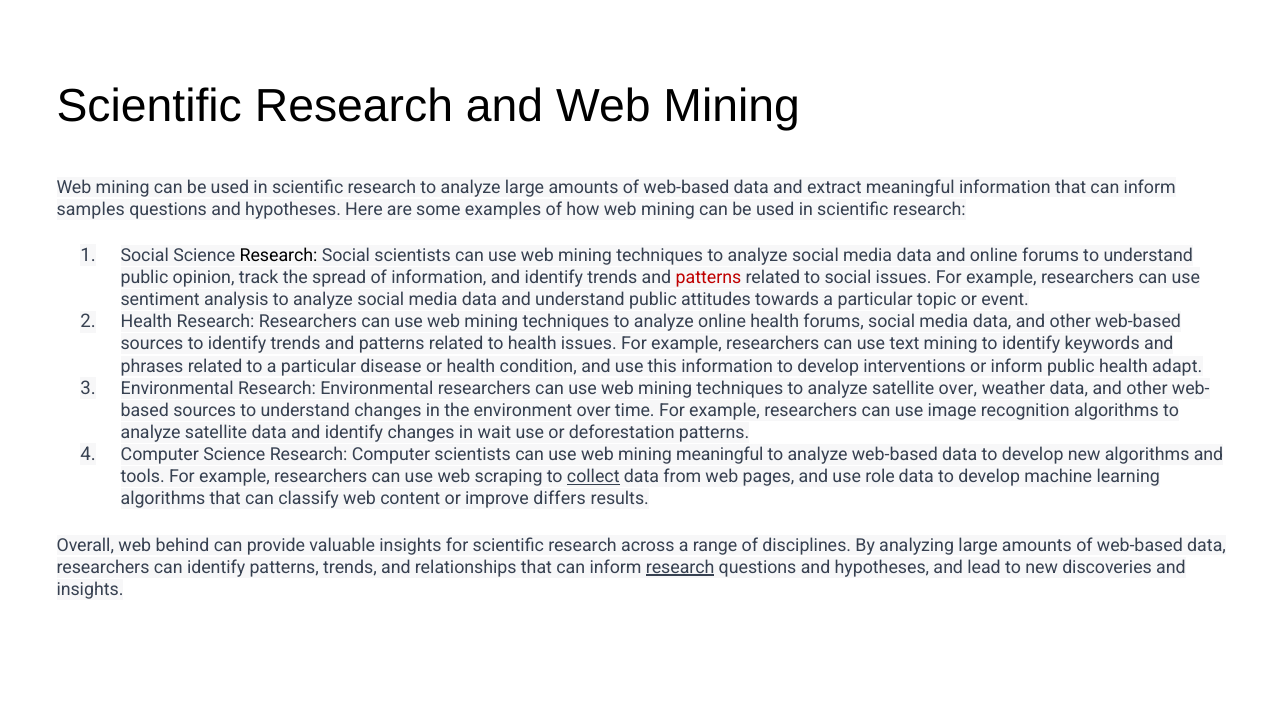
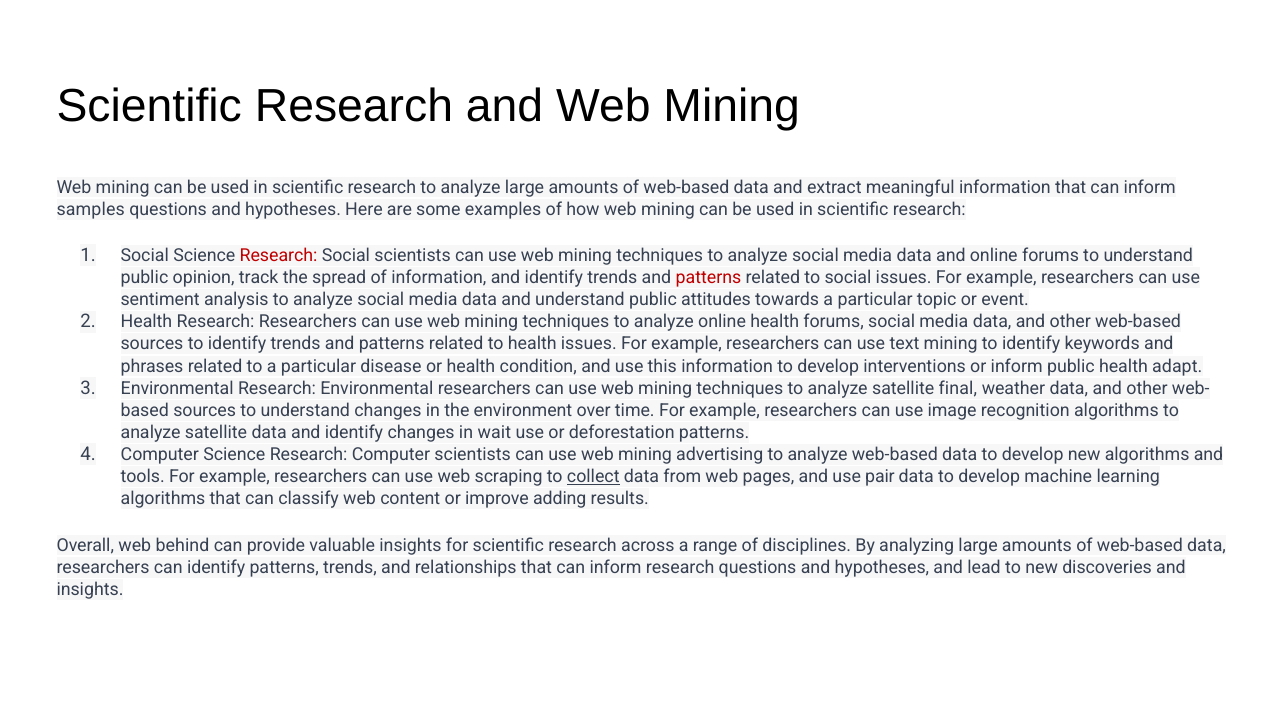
Research colour: black -> red (279, 255)
satellite over: over -> final (958, 388)
mining meaningful: meaningful -> advertising (720, 455)
role: role -> pair (880, 477)
differs: differs -> adding (560, 499)
research underline: present -> none (680, 567)
